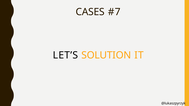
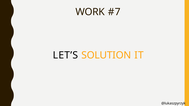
CASES: CASES -> WORK (90, 12)
